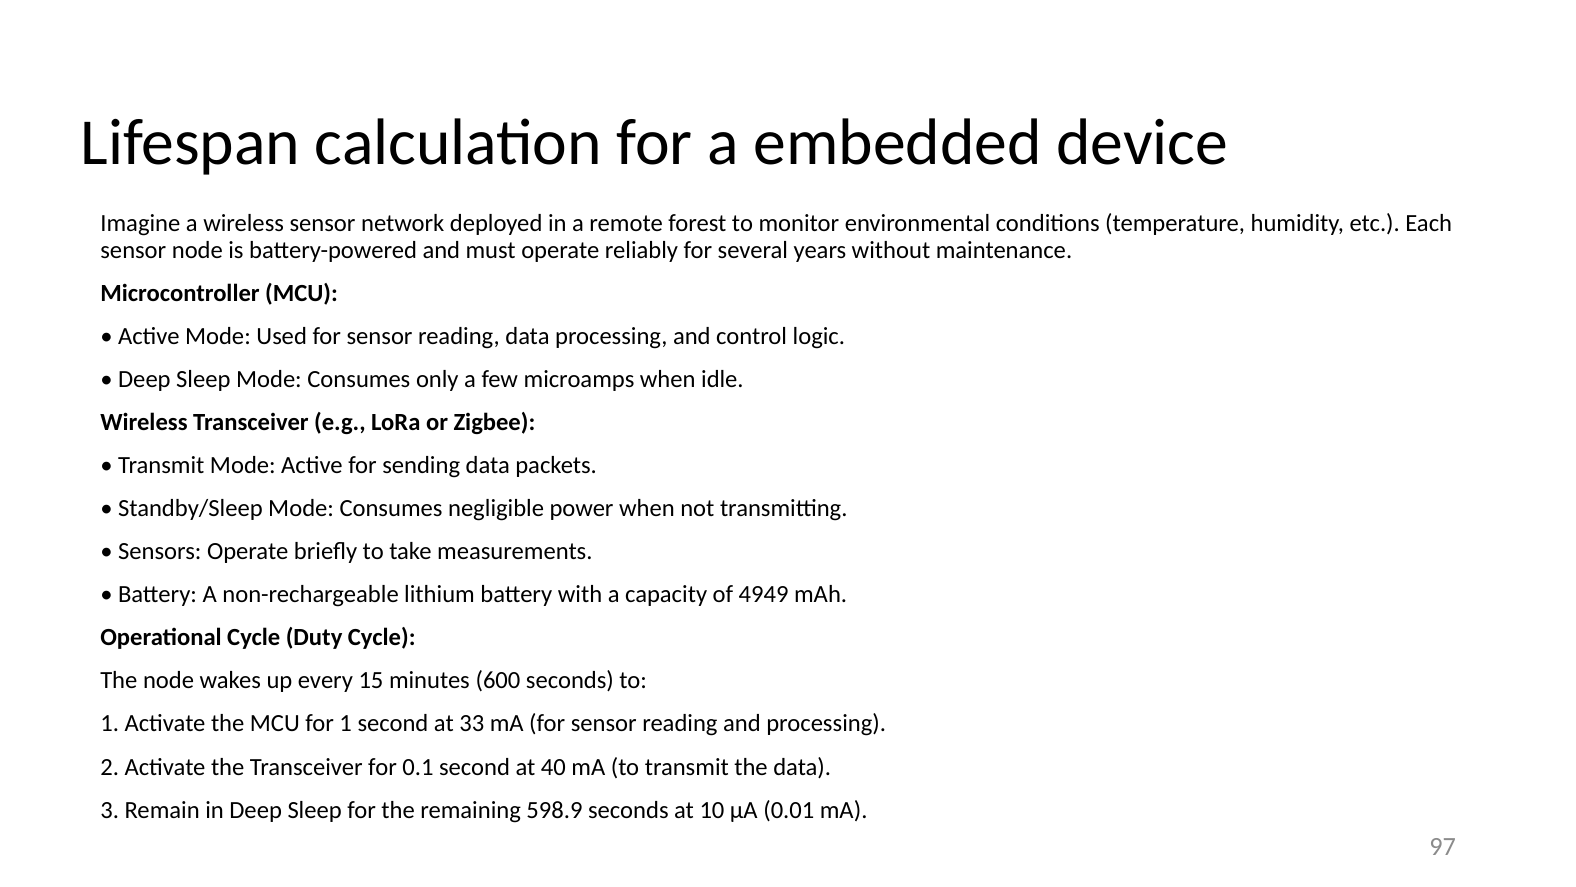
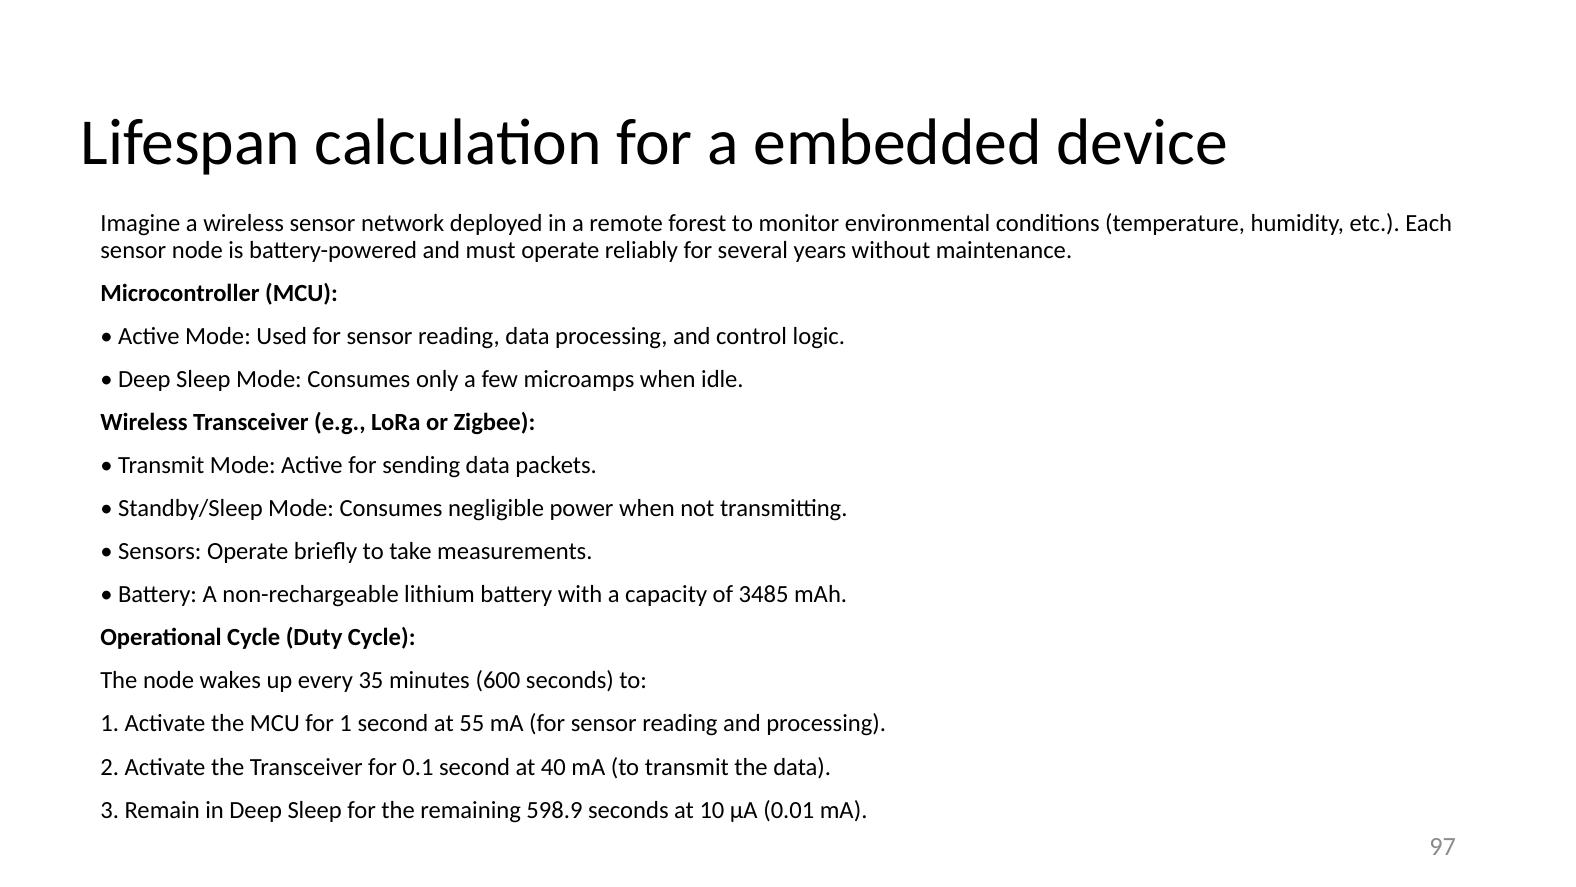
4949: 4949 -> 3485 (764, 594)
15: 15 -> 35 (371, 680)
33: 33 -> 55 (472, 723)
